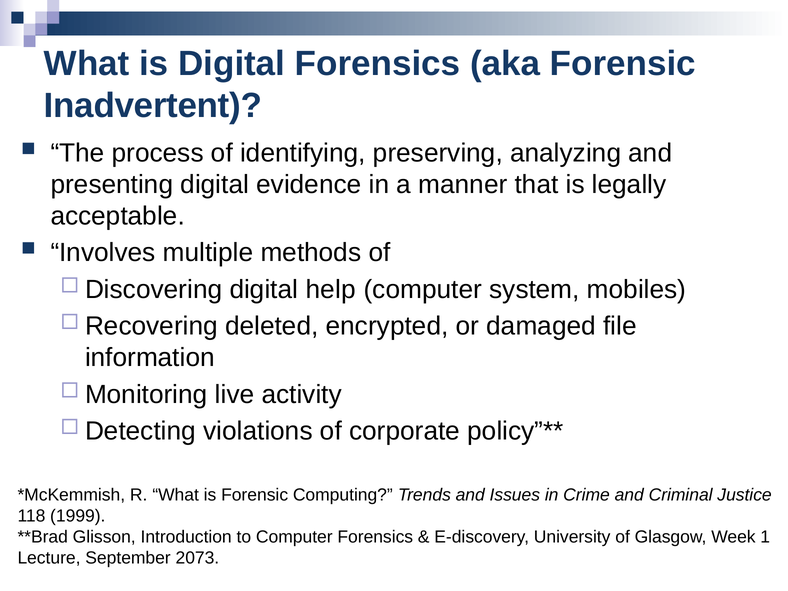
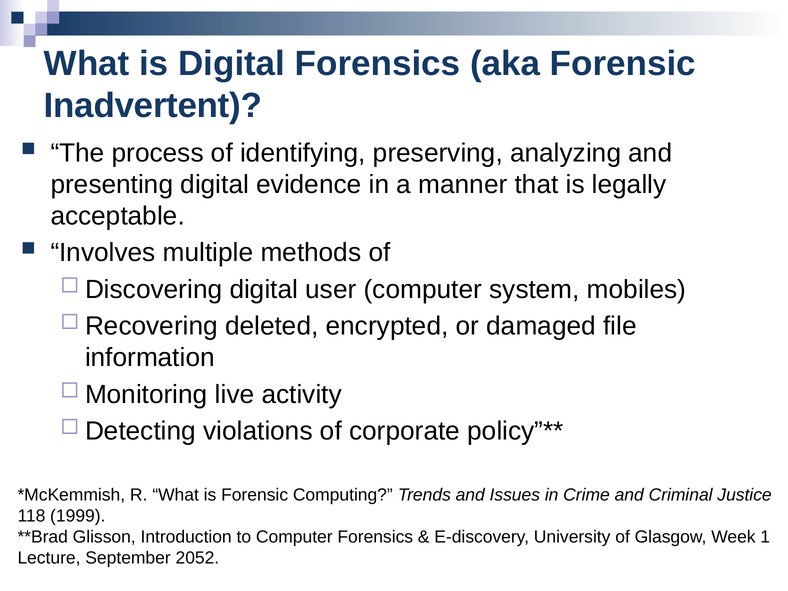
help: help -> user (331, 289)
2073: 2073 -> 2052 (197, 558)
